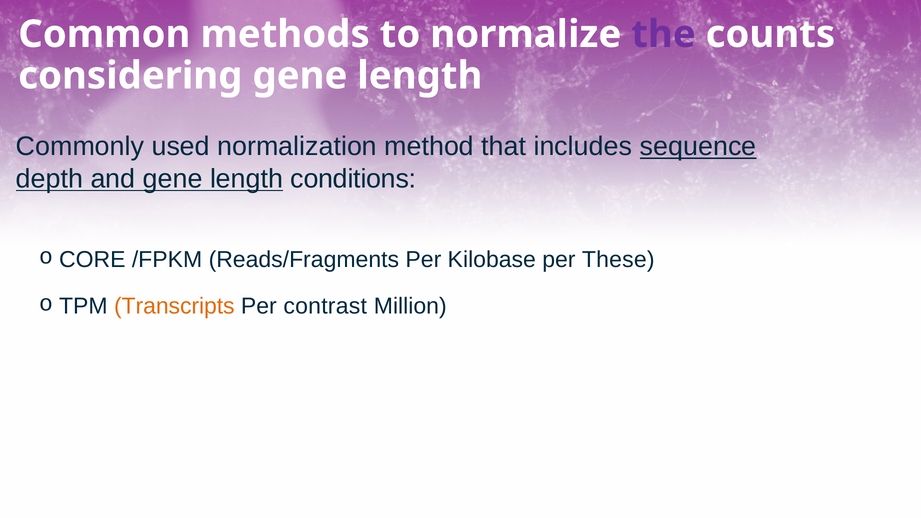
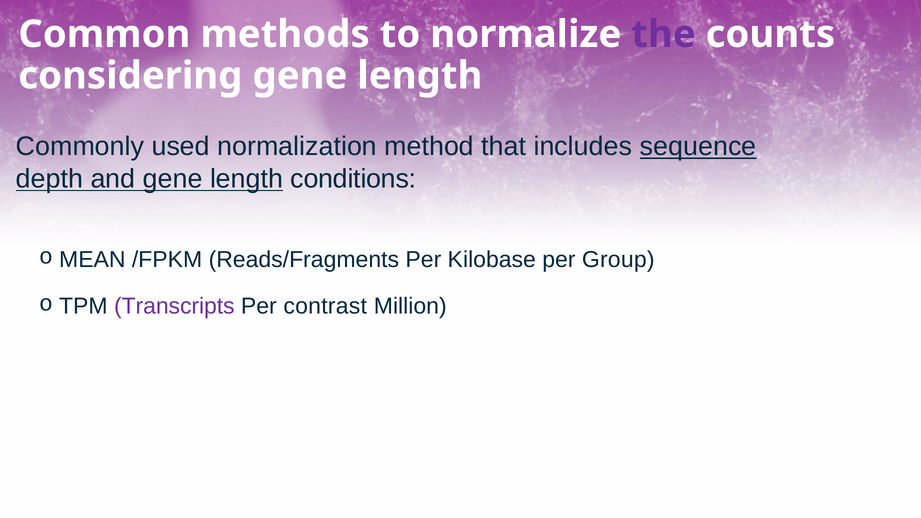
CORE: CORE -> MEAN (92, 260)
These: These -> Group (618, 260)
Transcripts colour: orange -> purple (174, 306)
